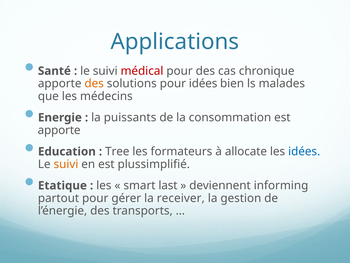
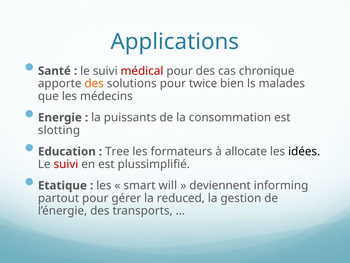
pour idées: idées -> twice (203, 83)
apporte: apporte -> slotting (59, 130)
idées colour: blue -> black (304, 151)
suivi colour: orange -> red (66, 164)
last: last -> will (168, 185)
receiver: receiver -> reduced (181, 198)
